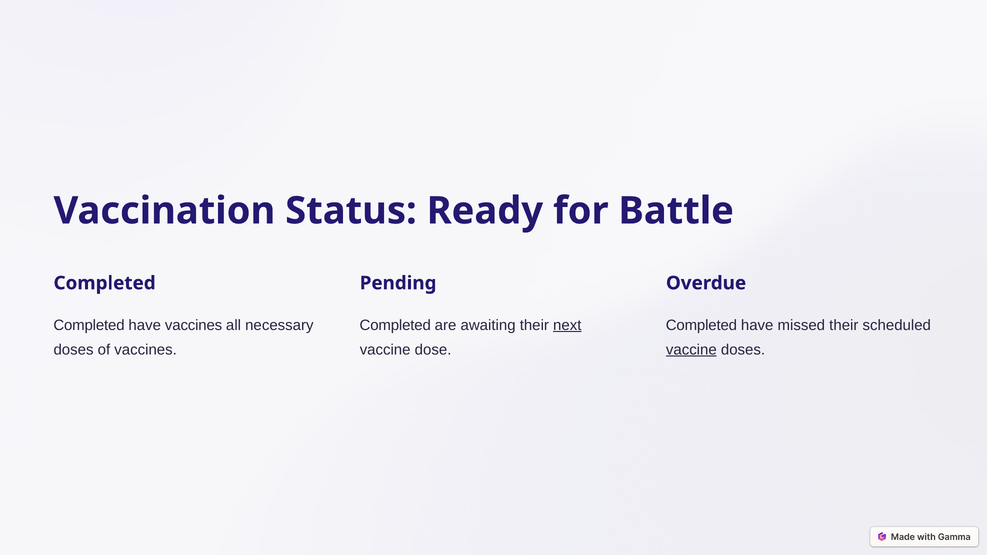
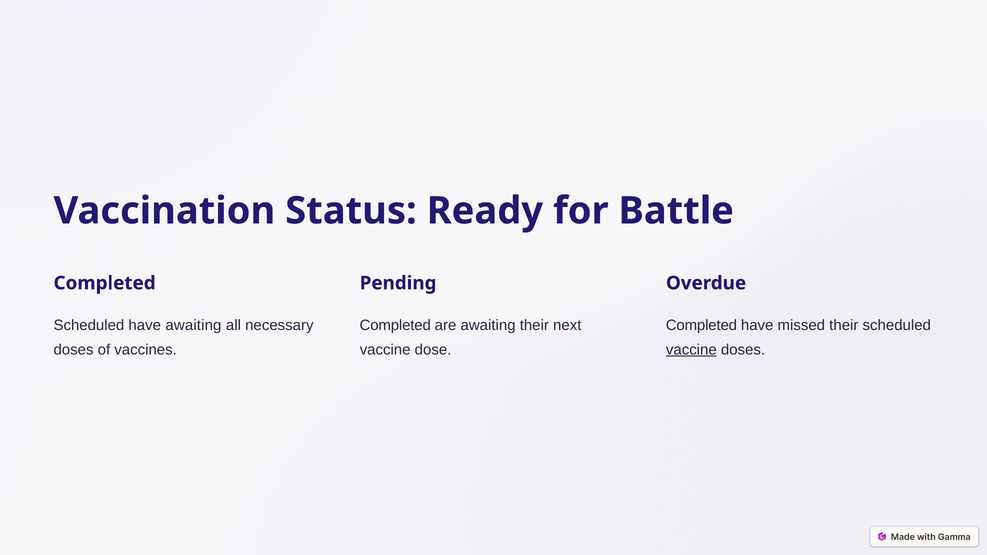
Completed: Completed -> Scheduled (89, 325)
have vaccines: vaccines -> awaiting (193, 325)
next underline: present -> none (567, 325)
